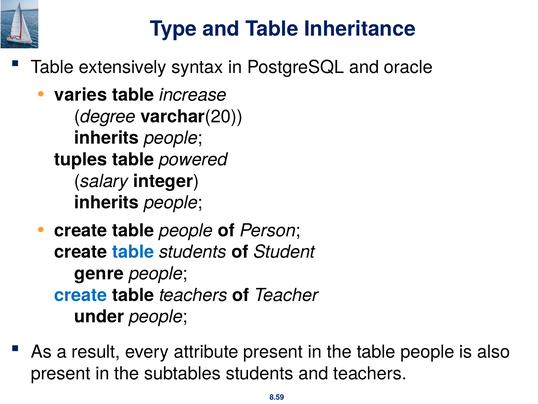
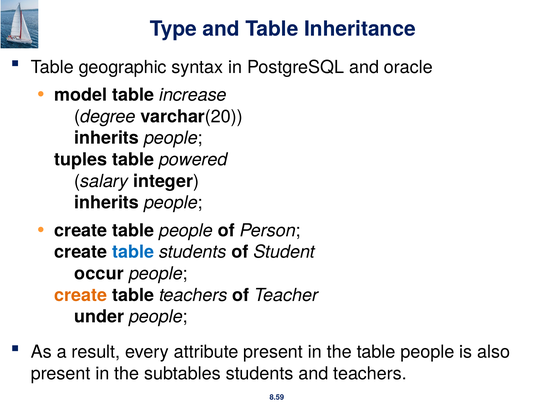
extensively: extensively -> geographic (123, 67)
varies: varies -> model (81, 95)
genre: genre -> occur (99, 273)
create colour: blue -> orange (81, 295)
